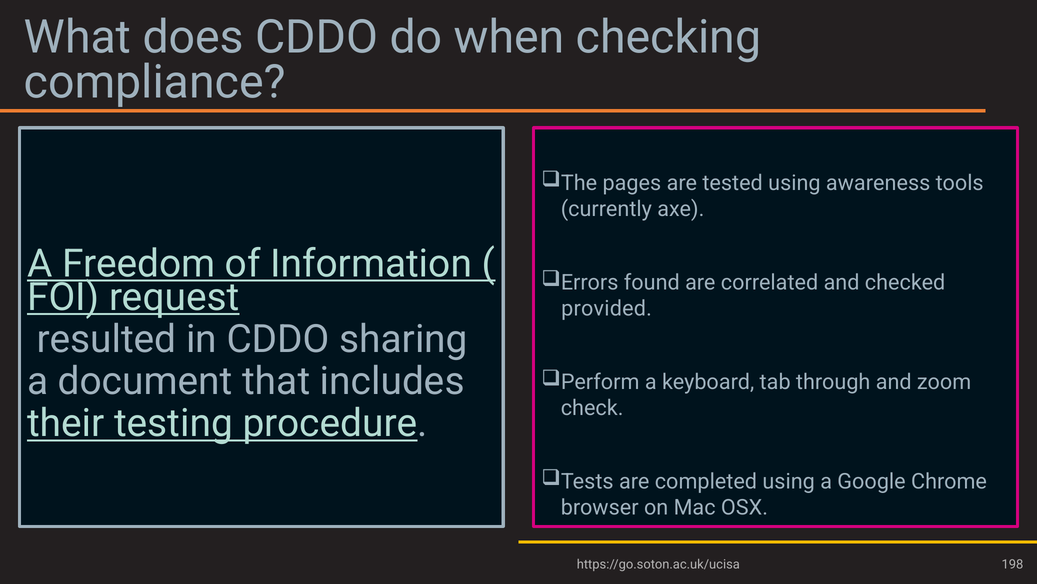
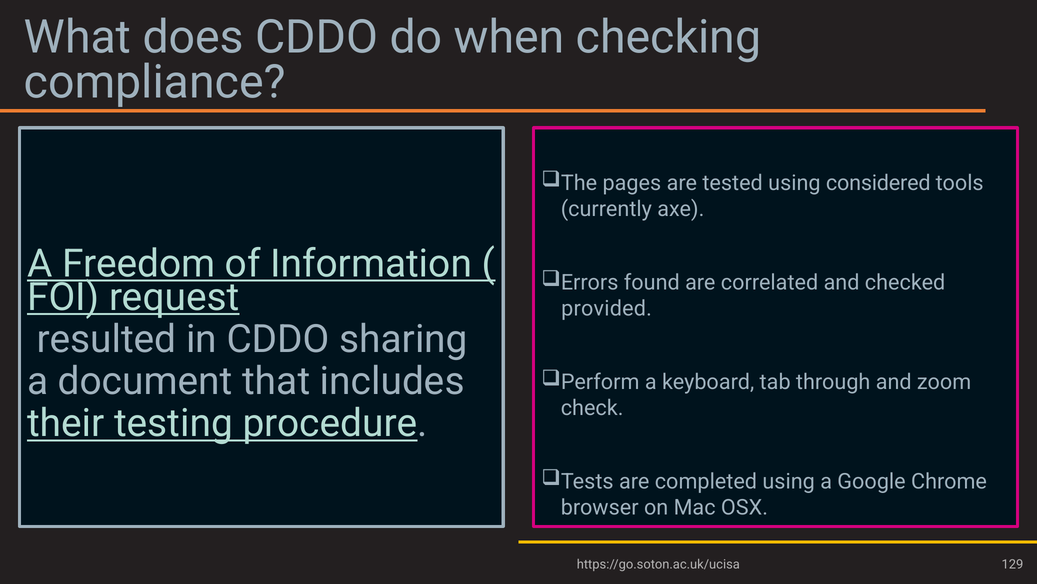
awareness: awareness -> considered (878, 183)
198: 198 -> 129 (1012, 564)
